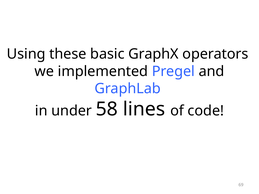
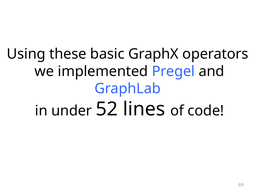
58: 58 -> 52 (107, 109)
